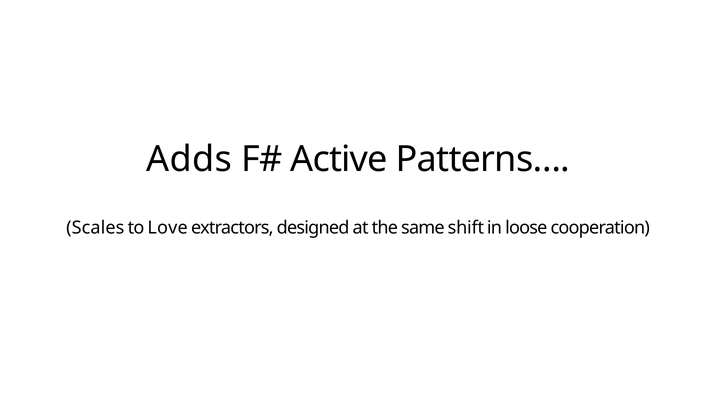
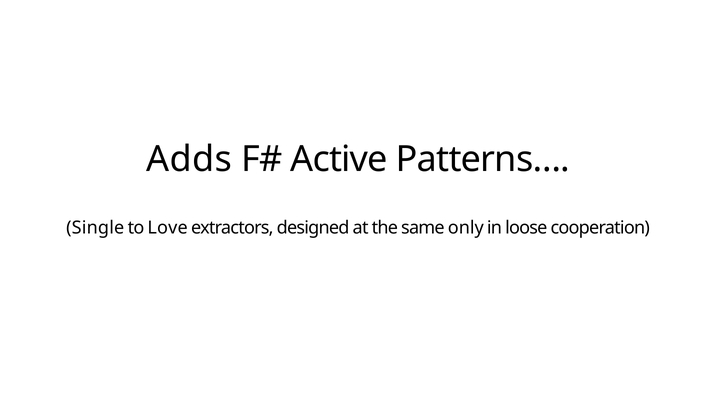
Scales: Scales -> Single (95, 228)
shift: shift -> only (466, 228)
